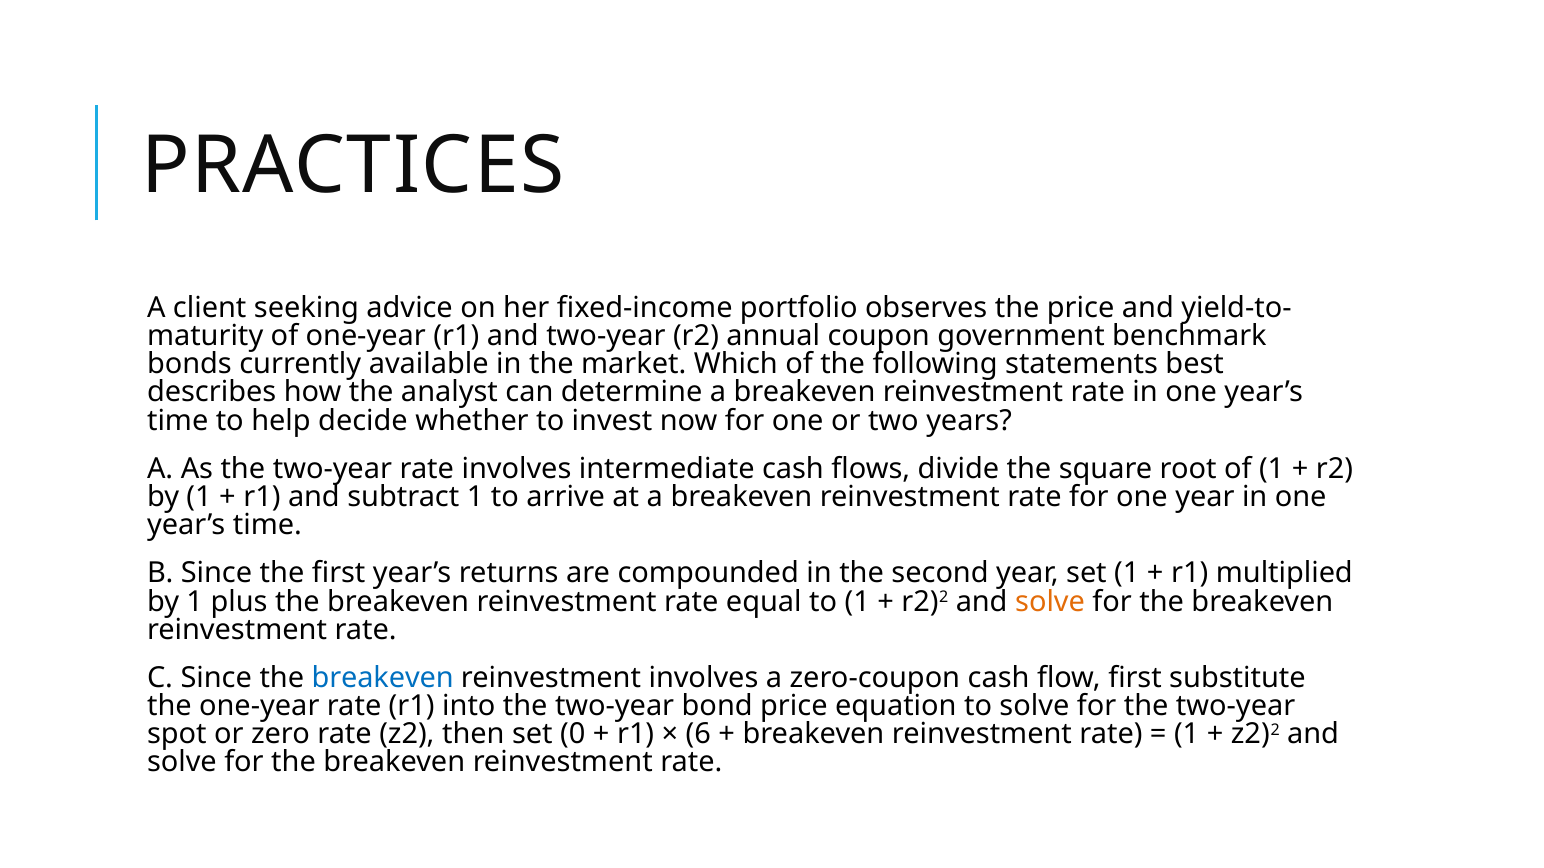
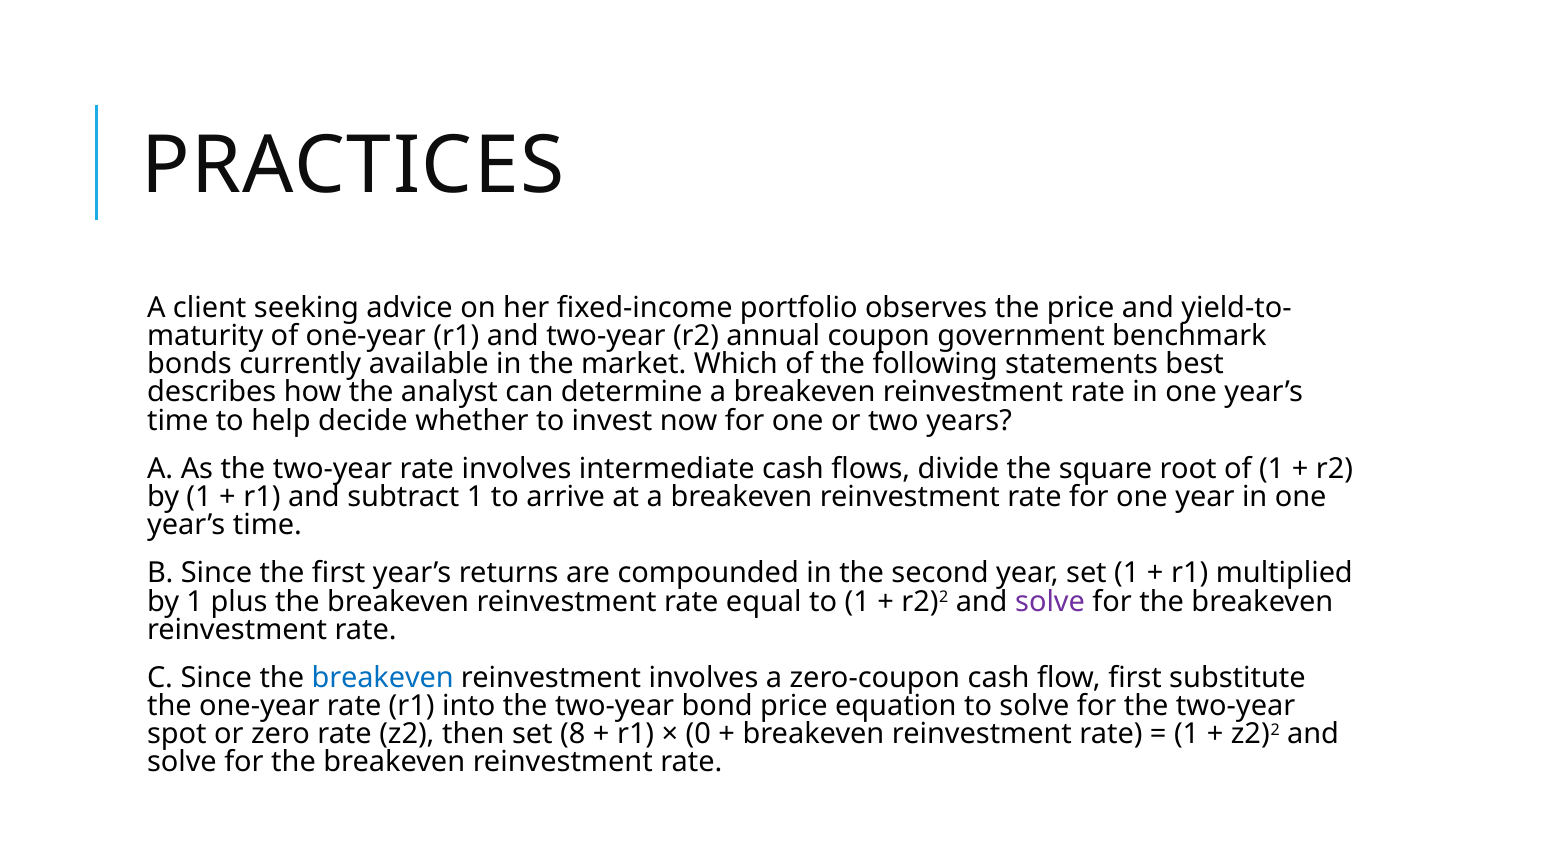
solve colour: orange -> purple (1050, 602)
0: 0 -> 8 (573, 735)
6: 6 -> 0 (698, 735)
